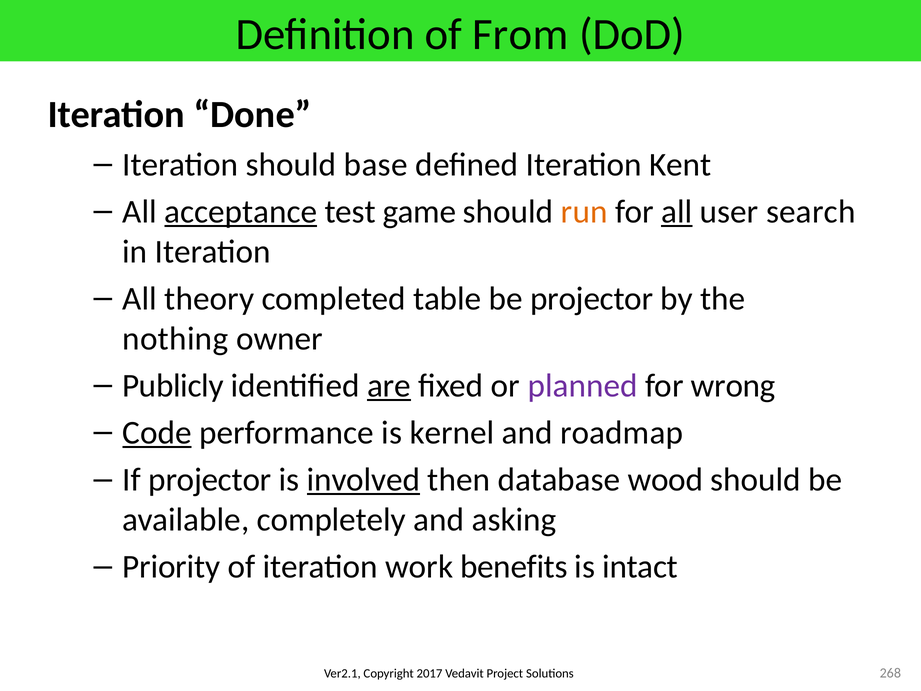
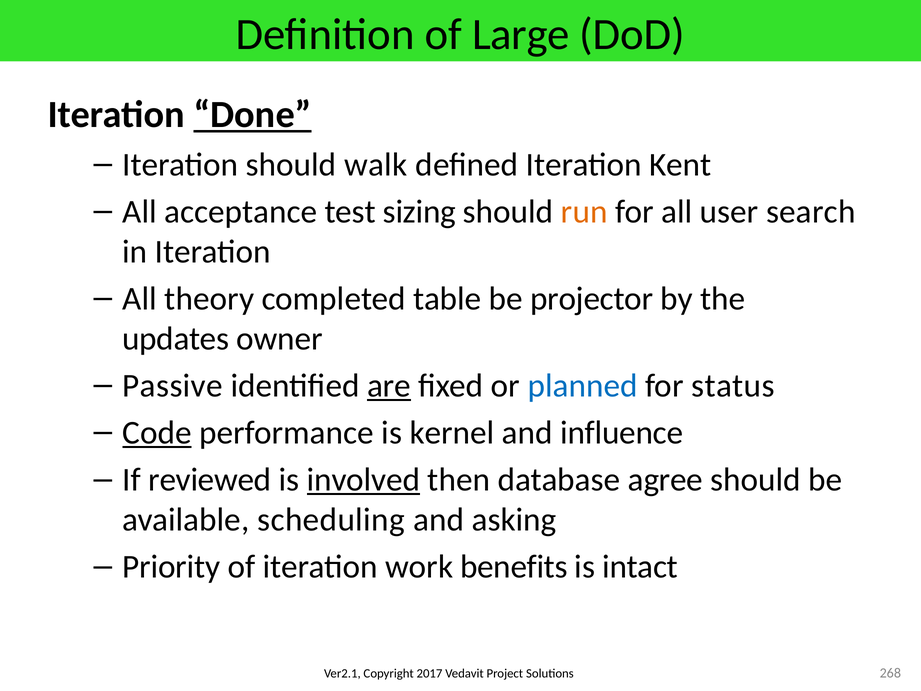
From: From -> Large (521, 35)
Done underline: none -> present (253, 115)
base: base -> walk (376, 165)
acceptance underline: present -> none (241, 212)
game: game -> sizing (419, 212)
all underline: present -> none (677, 212)
nothing: nothing -> updates (176, 338)
Publicly: Publicly -> Passive (173, 385)
planned colour: purple -> blue (583, 385)
wrong: wrong -> status (733, 385)
roadmap: roadmap -> influence (622, 433)
If projector: projector -> reviewed (210, 480)
wood: wood -> agree (665, 480)
completely: completely -> scheduling (331, 520)
